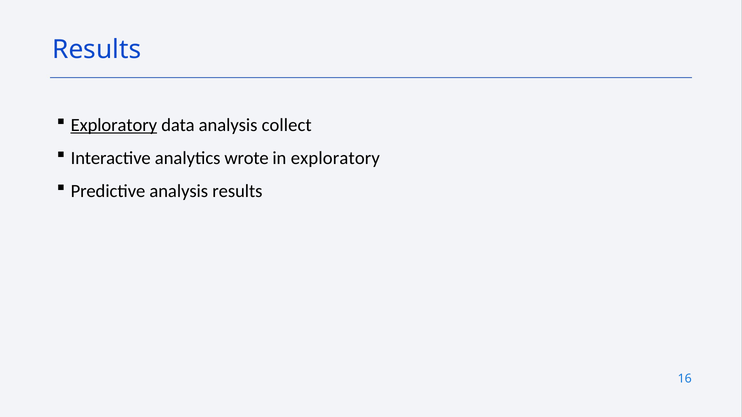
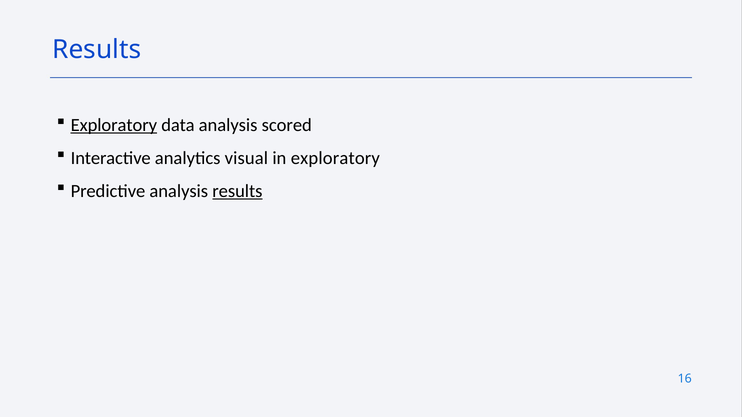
collect: collect -> scored (287, 125)
wrote: wrote -> visual (246, 158)
results underline: none -> present (237, 191)
